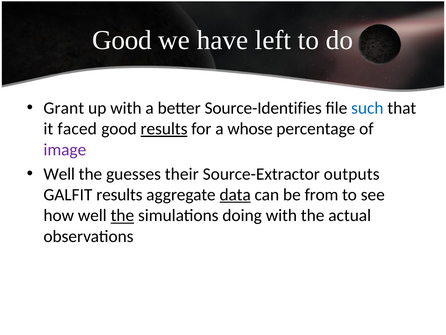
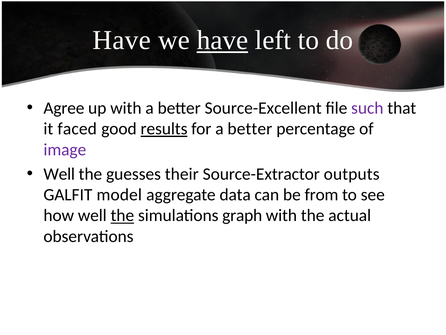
Good: Good -> Have (122, 40)
have underline: none -> present (222, 40)
Grant: Grant -> Agree (64, 108)
Source-Identifies: Source-Identifies -> Source-Excellent (263, 108)
such colour: blue -> purple (367, 108)
for a whose: whose -> better (250, 129)
GALFIT results: results -> model (119, 194)
data underline: present -> none (235, 194)
doing: doing -> graph (242, 215)
